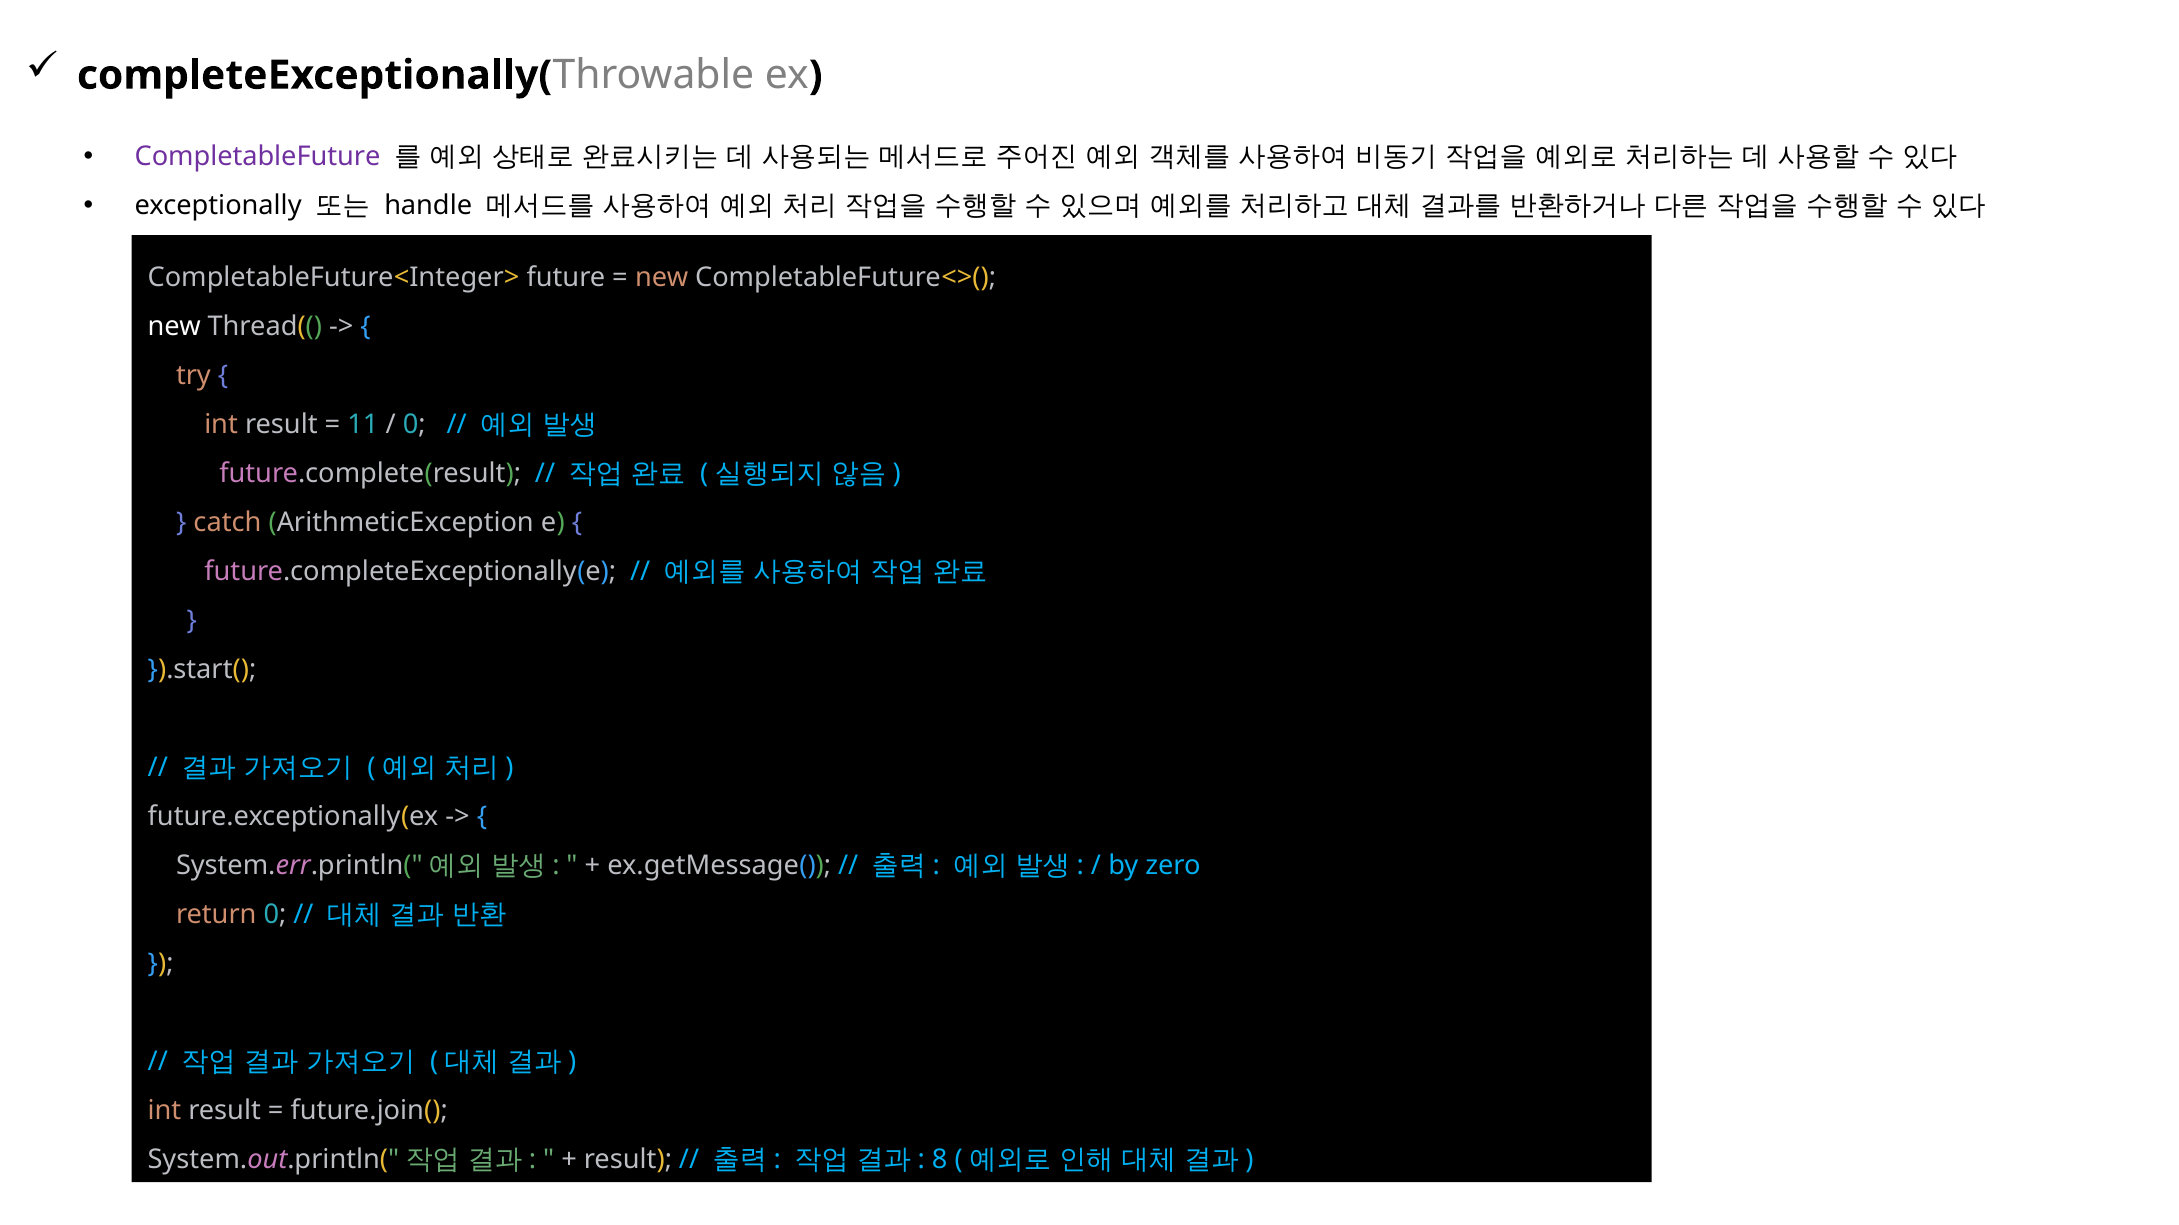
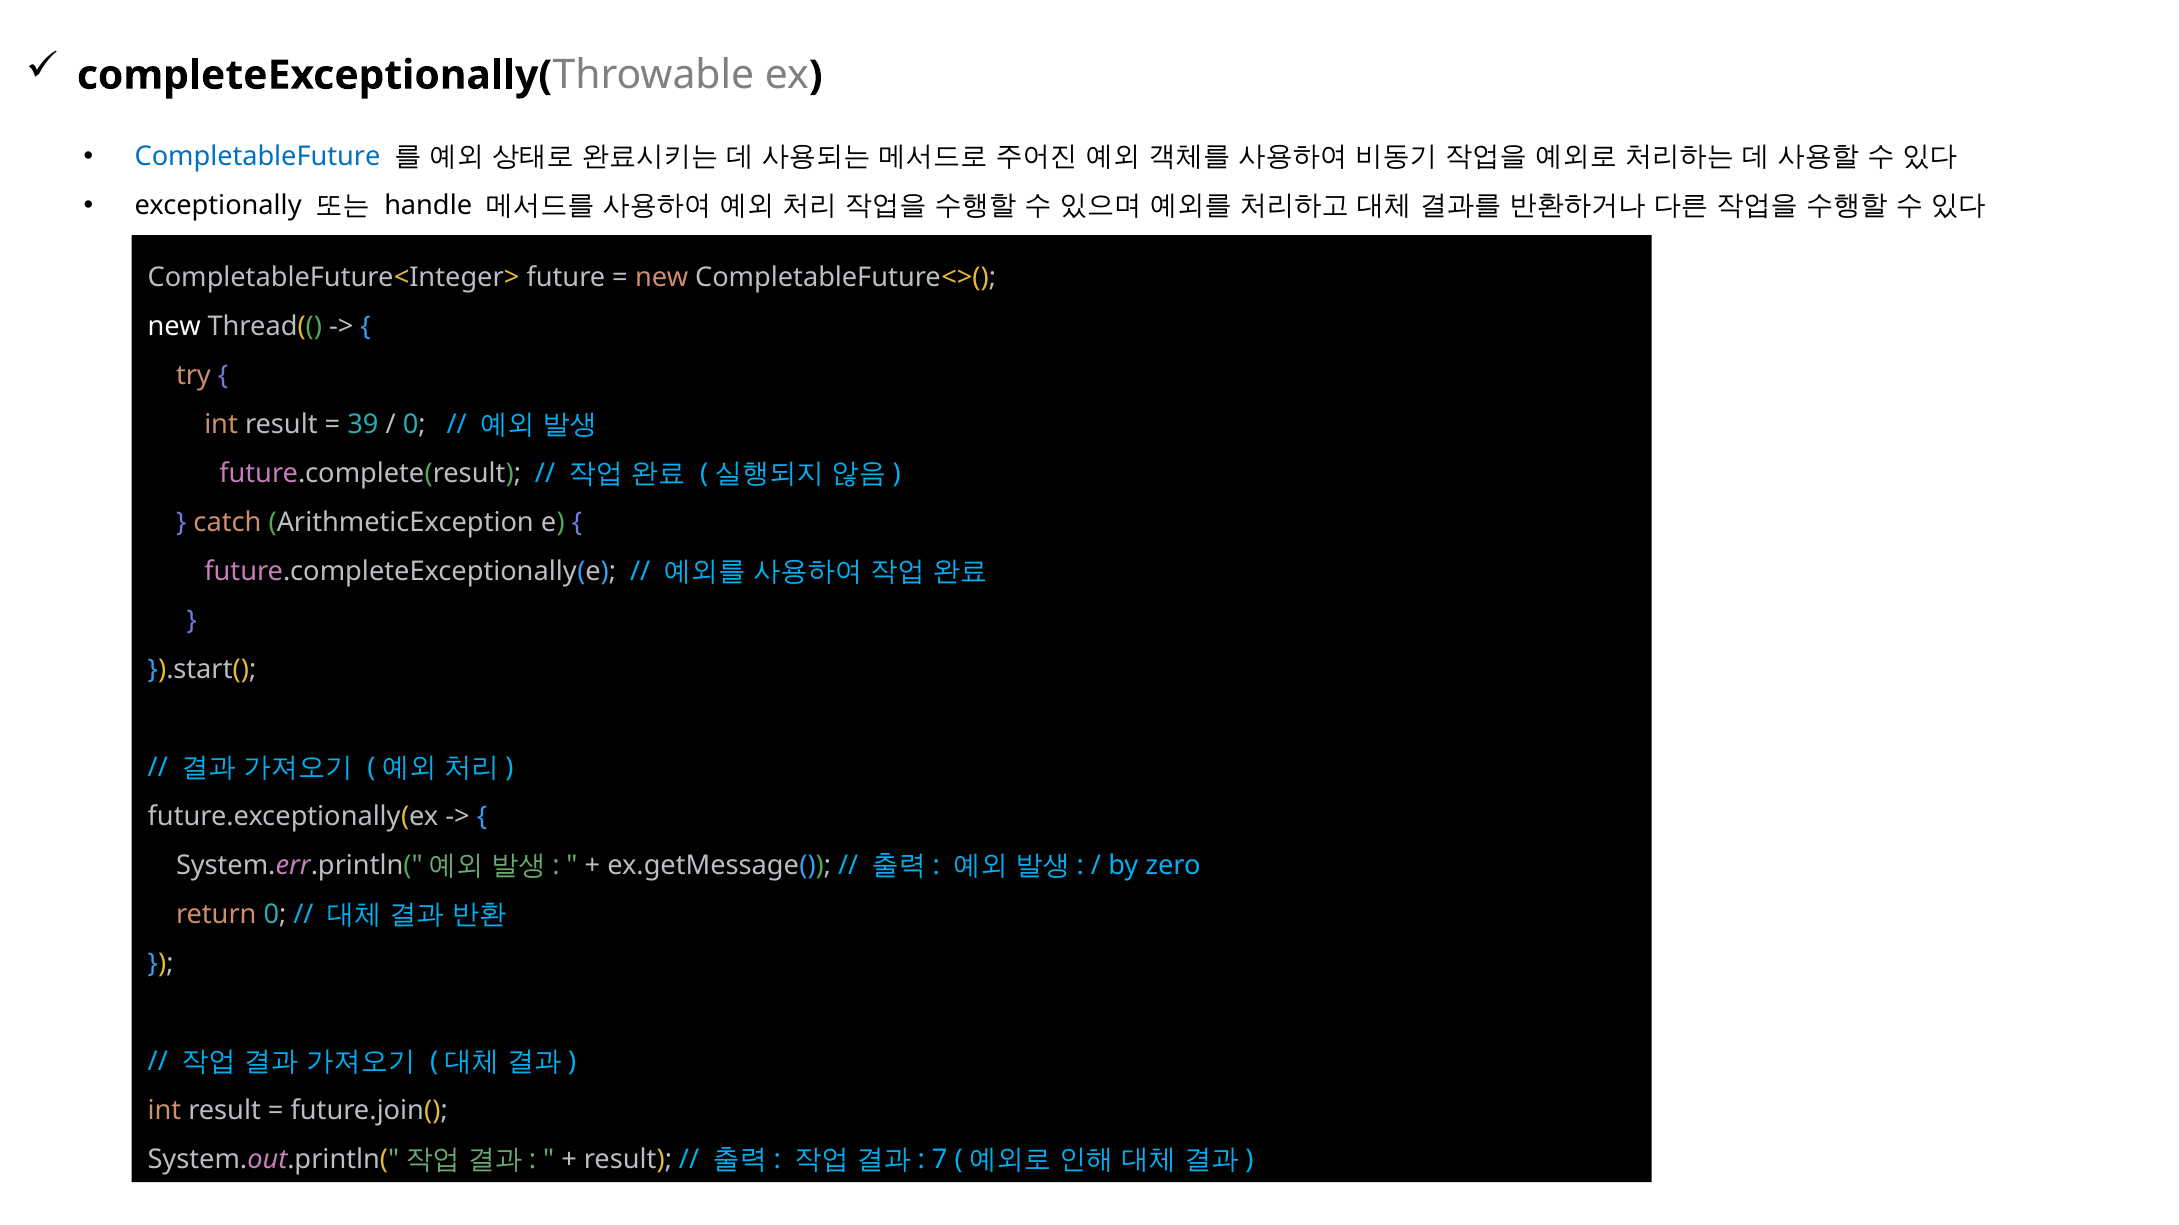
CompletableFuture colour: purple -> blue (258, 157)
11: 11 -> 39 (363, 425)
8: 8 -> 7 (940, 1160)
